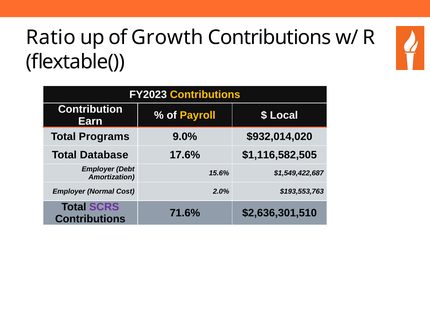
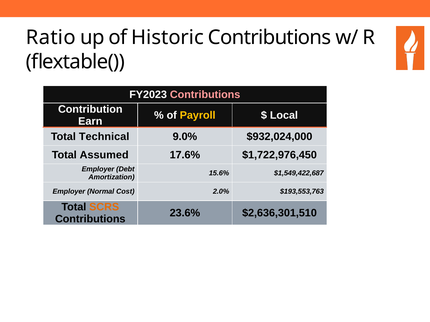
Growth: Growth -> Historic (168, 38)
Contributions colour: yellow -> pink (205, 95)
Programs: Programs -> Technical (104, 137)
$932,014,020: $932,014,020 -> $932,024,000 (279, 137)
Database: Database -> Assumed (104, 155)
$1,116,582,505: $1,116,582,505 -> $1,722,976,450 (280, 155)
SCRS colour: purple -> orange (104, 207)
71.6%: 71.6% -> 23.6% (185, 213)
